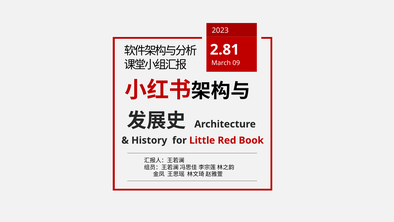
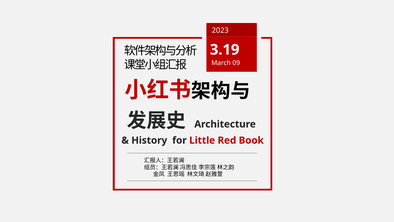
2.81: 2.81 -> 3.19 (225, 50)
